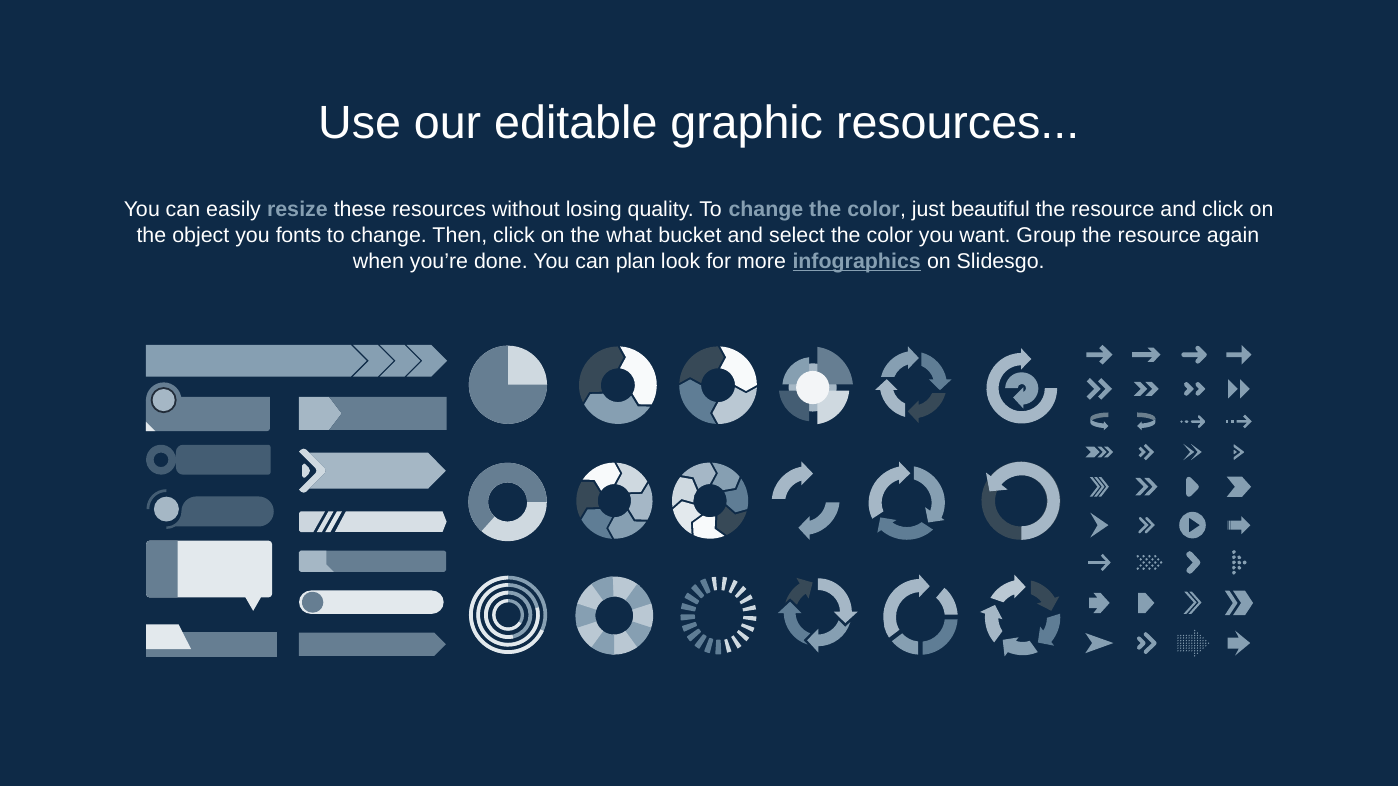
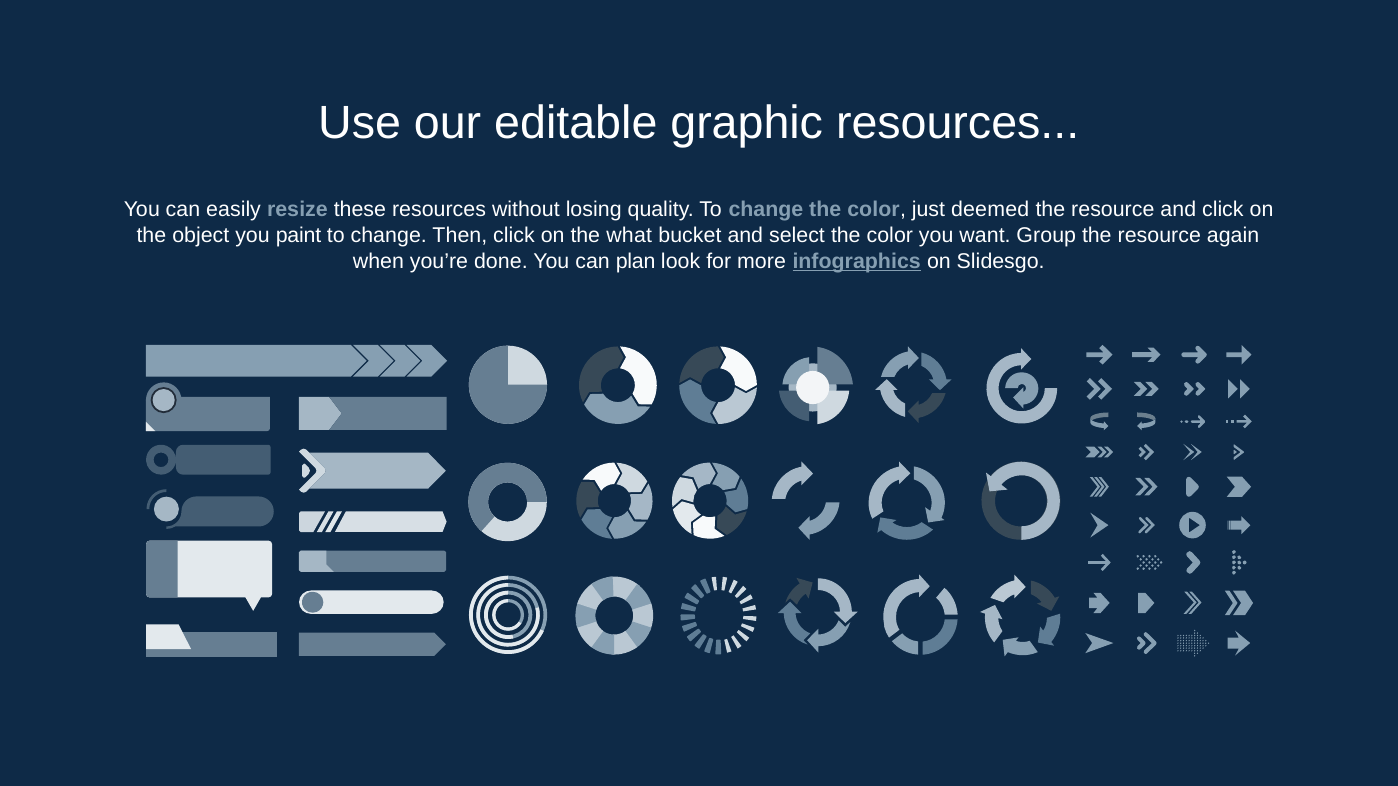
beautiful: beautiful -> deemed (990, 210)
fonts: fonts -> paint (299, 236)
